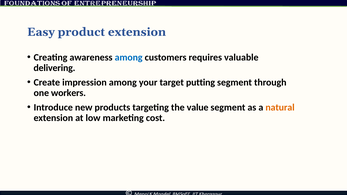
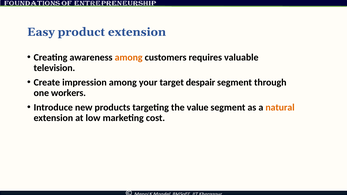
among colour: blue -> orange (129, 57)
delivering: delivering -> television (54, 68)
putting: putting -> despair (201, 82)
